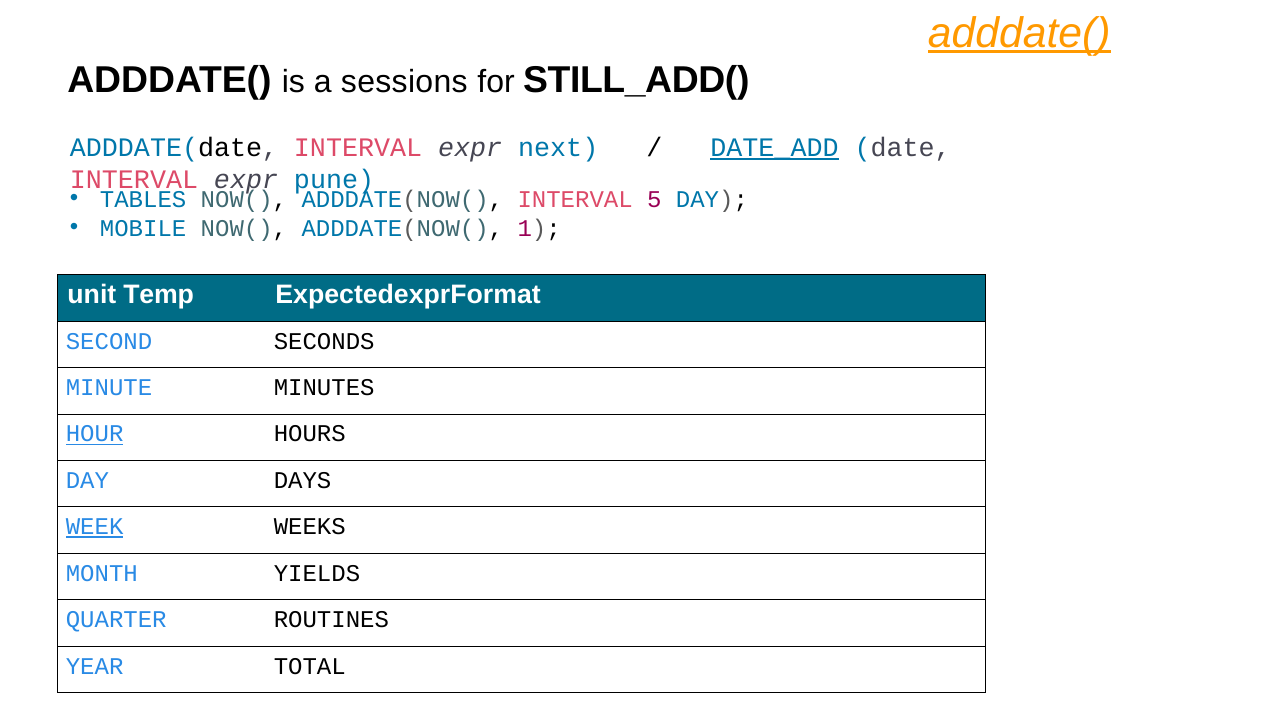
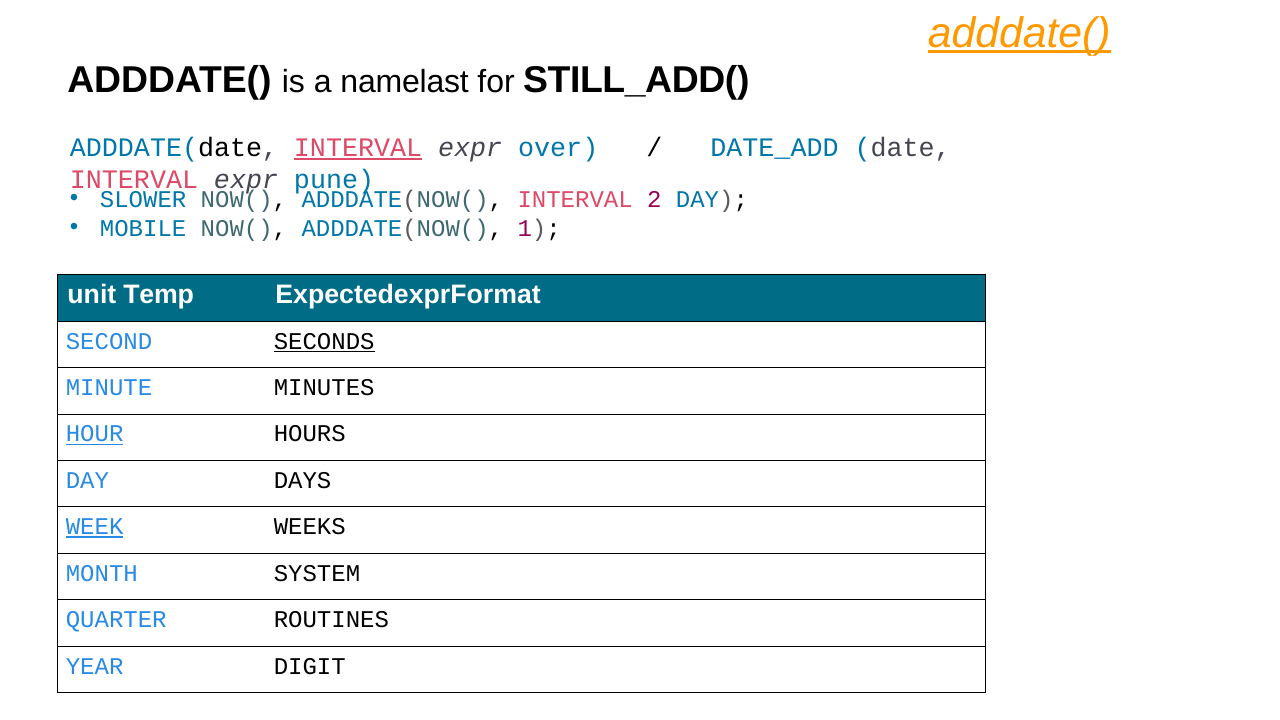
sessions: sessions -> namelast (405, 82)
INTERVAL underline: none -> present (358, 147)
next: next -> over (558, 147)
DATE_ADD underline: present -> none (774, 147)
TABLES: TABLES -> SLOWER (143, 199)
5: 5 -> 2 (654, 199)
SECONDS underline: none -> present (324, 341)
YIELDS: YIELDS -> SYSTEM (317, 573)
TOTAL: TOTAL -> DIGIT (310, 666)
